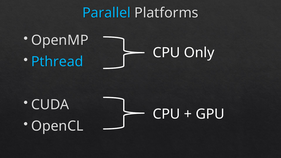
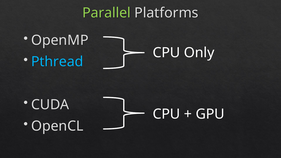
Parallel colour: light blue -> light green (107, 13)
